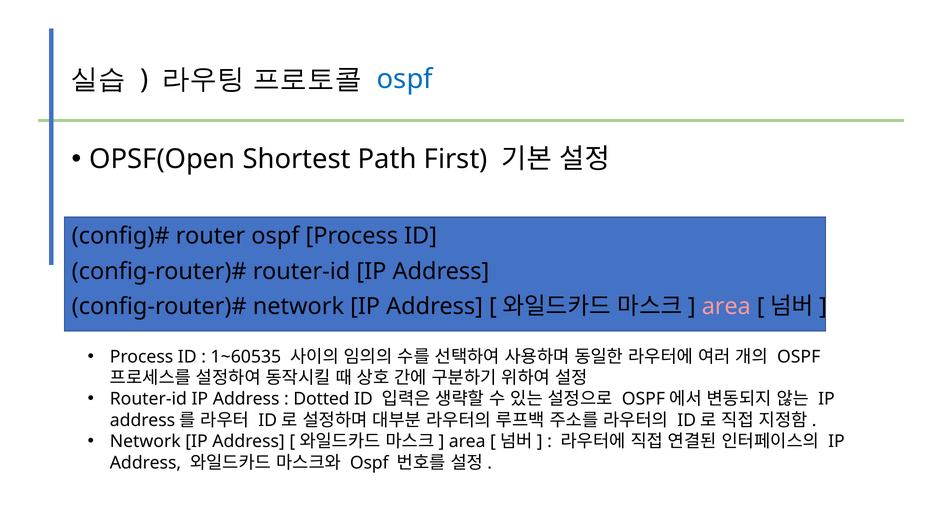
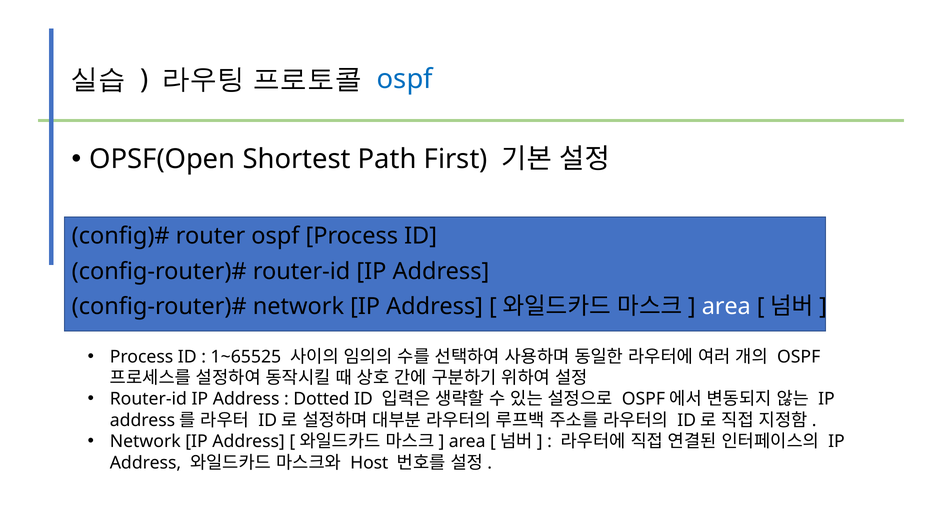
area colour: pink -> white (726, 306)
1~60535: 1~60535 -> 1~65525 (246, 356)
Ospf: Ospf -> Host (369, 462)
